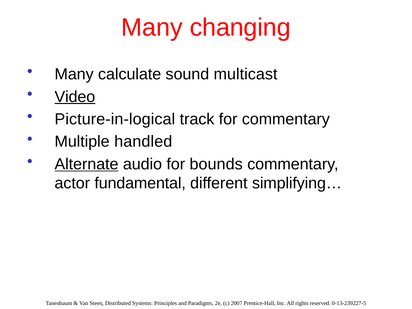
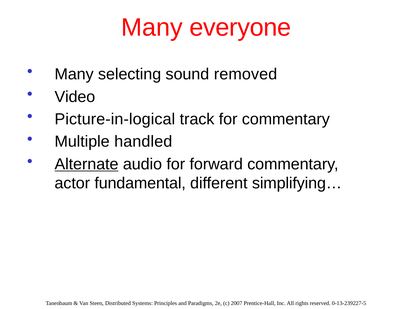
changing: changing -> everyone (240, 28)
calculate: calculate -> selecting (130, 74)
multicast: multicast -> removed (246, 74)
Video underline: present -> none (75, 97)
bounds: bounds -> forward (216, 164)
